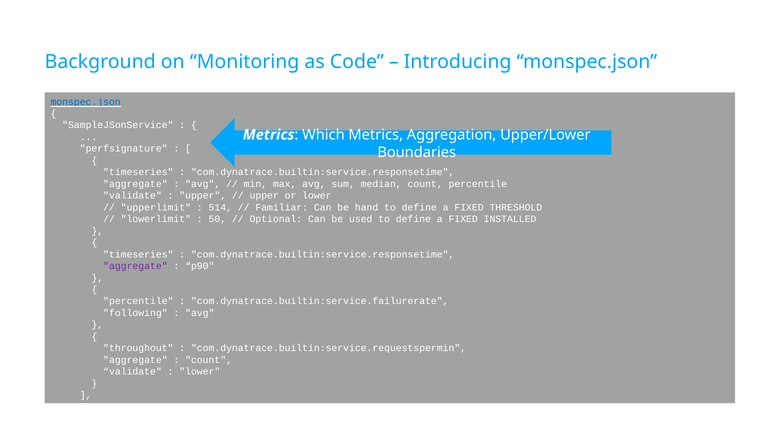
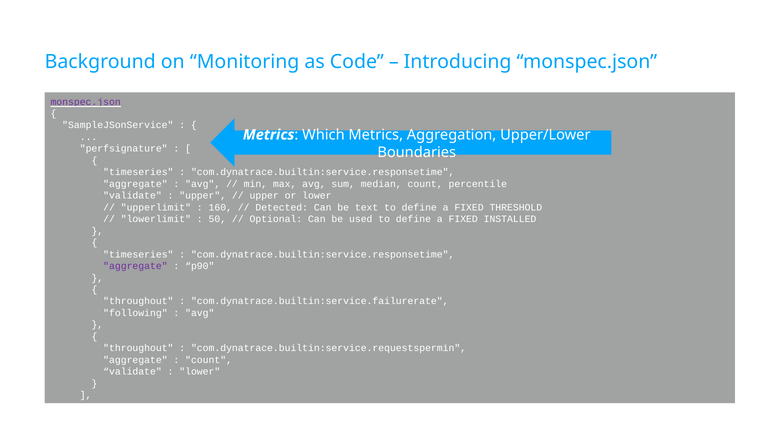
monspec.json colour: blue -> purple (86, 102)
514: 514 -> 160 (220, 207)
Familiar: Familiar -> Detected (282, 207)
hand: hand -> text (367, 207)
percentile: percentile -> throughout (138, 301)
